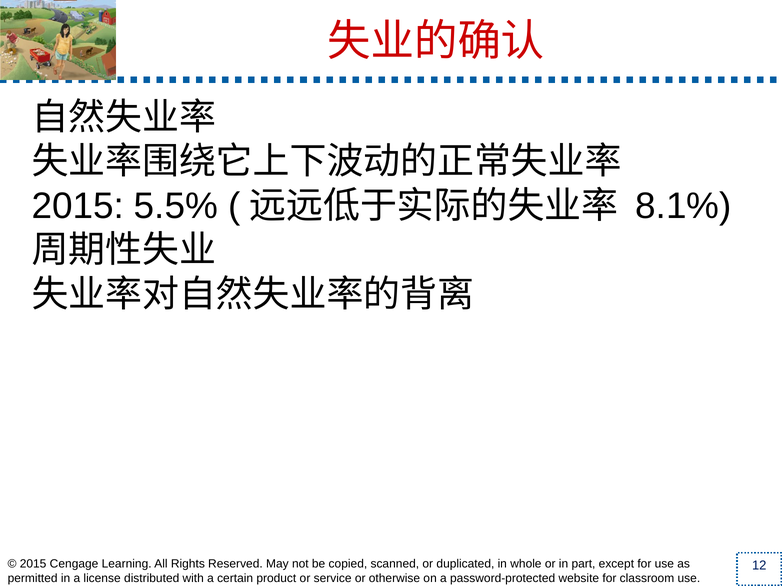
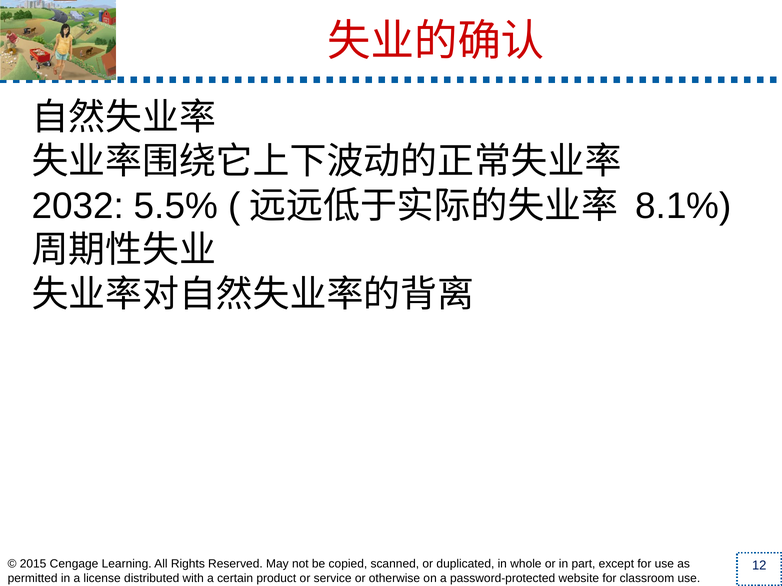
2015: 2015 -> 2032 (78, 206)
